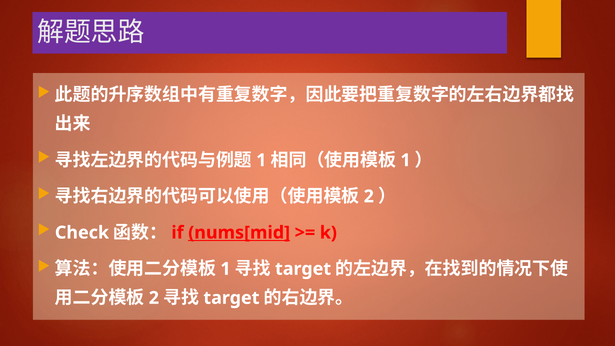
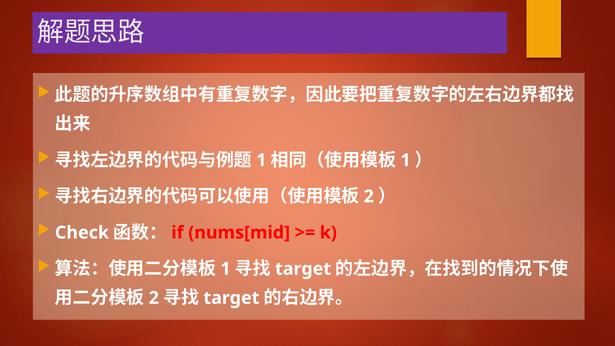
nums[mid underline: present -> none (239, 233)
